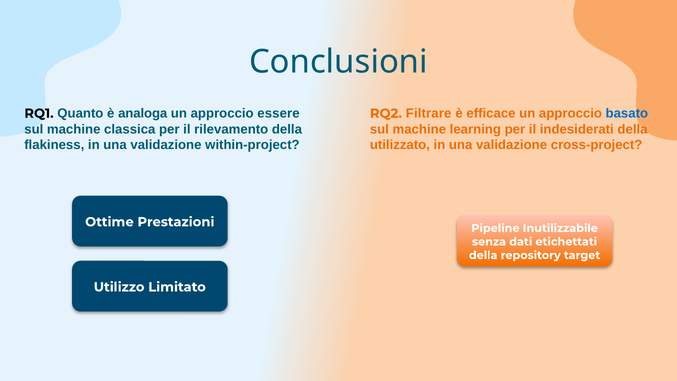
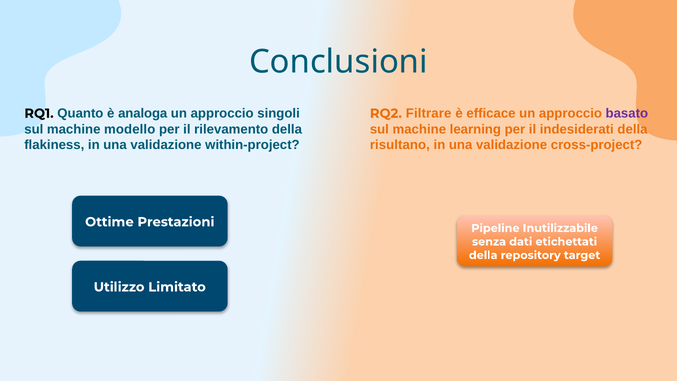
essere: essere -> singoli (279, 113)
basato colour: blue -> purple (627, 113)
classica: classica -> modello (130, 129)
utilizzato: utilizzato -> risultano (400, 145)
